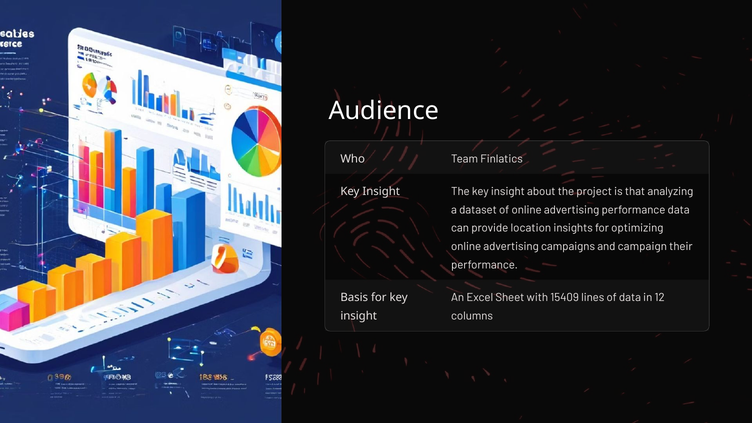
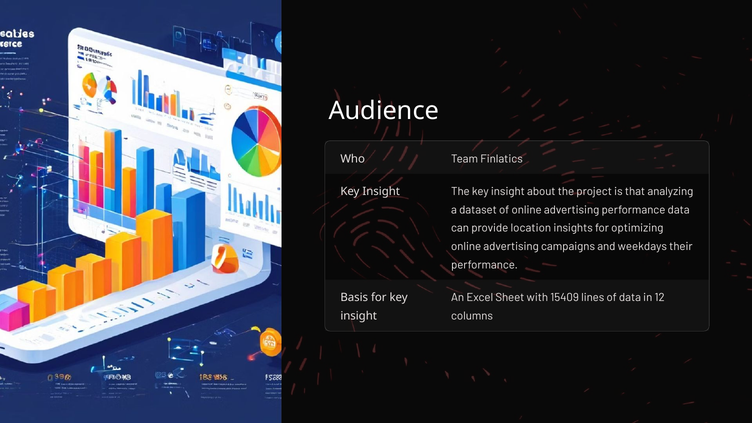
campaign: campaign -> weekdays (642, 246)
